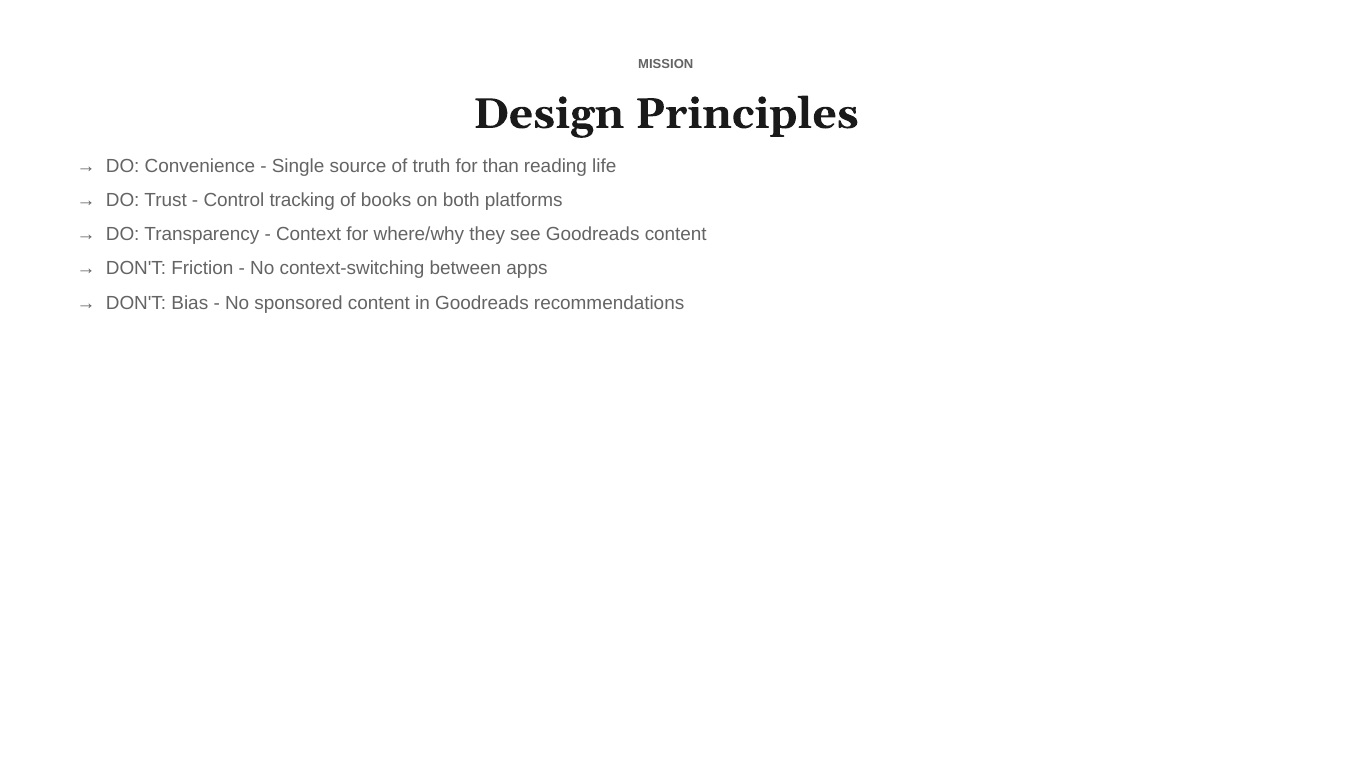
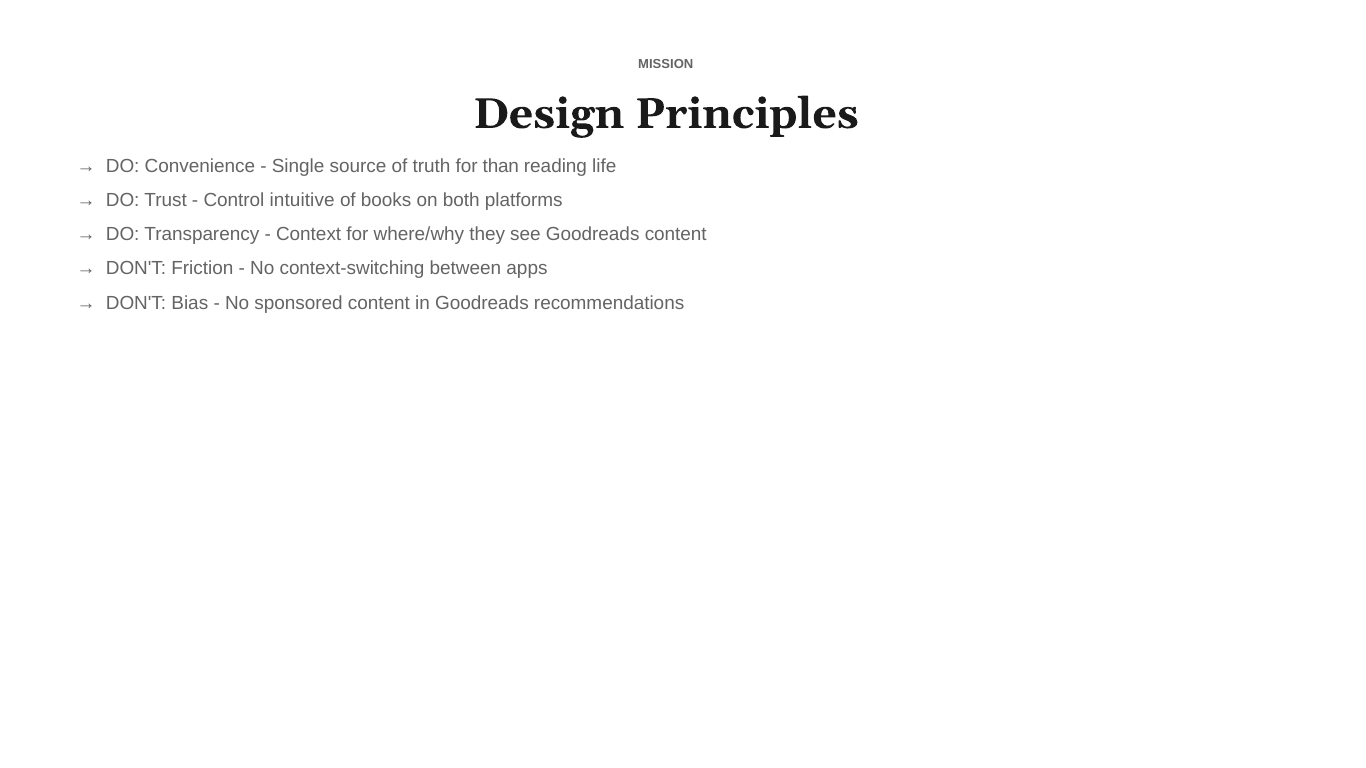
tracking: tracking -> intuitive (302, 200)
